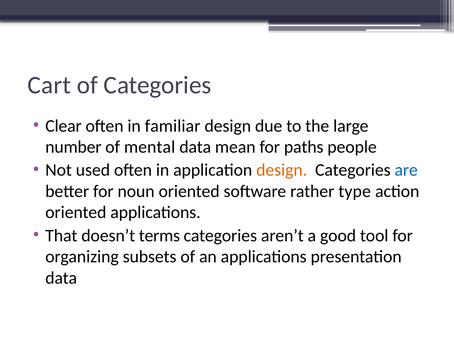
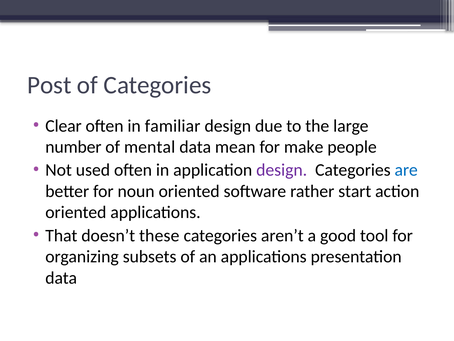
Cart: Cart -> Post (49, 85)
paths: paths -> make (304, 147)
design colour: orange -> purple (282, 170)
type: type -> start (355, 191)
terms: terms -> these (159, 235)
